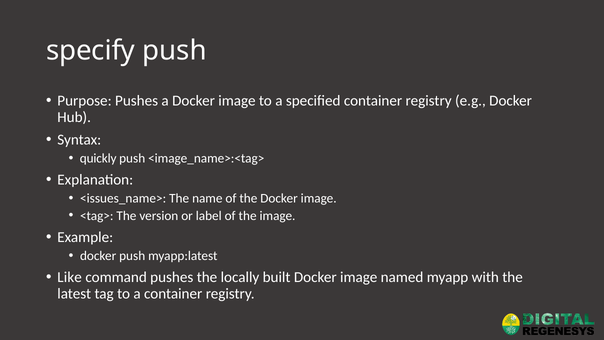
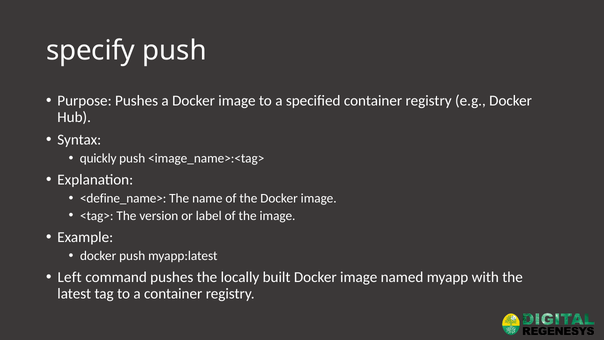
<issues_name>: <issues_name> -> <define_name> (123, 198)
Like: Like -> Left (70, 277)
